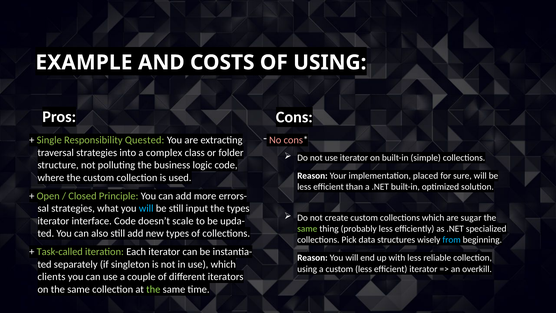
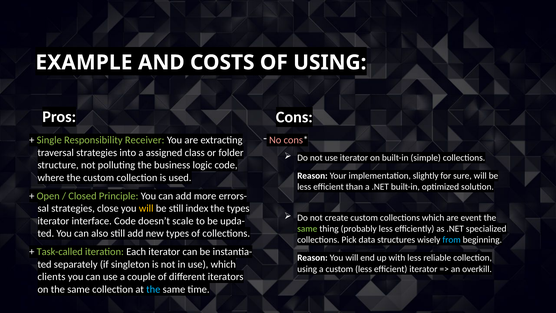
Quested: Quested -> Receiver (145, 140)
complex: complex -> assigned (164, 152)
placed: placed -> slightly (426, 176)
what: what -> close (108, 208)
will colour: light blue -> yellow (146, 208)
input: input -> index (197, 208)
sugar: sugar -> event (471, 217)
the colour: light green -> light blue (153, 289)
